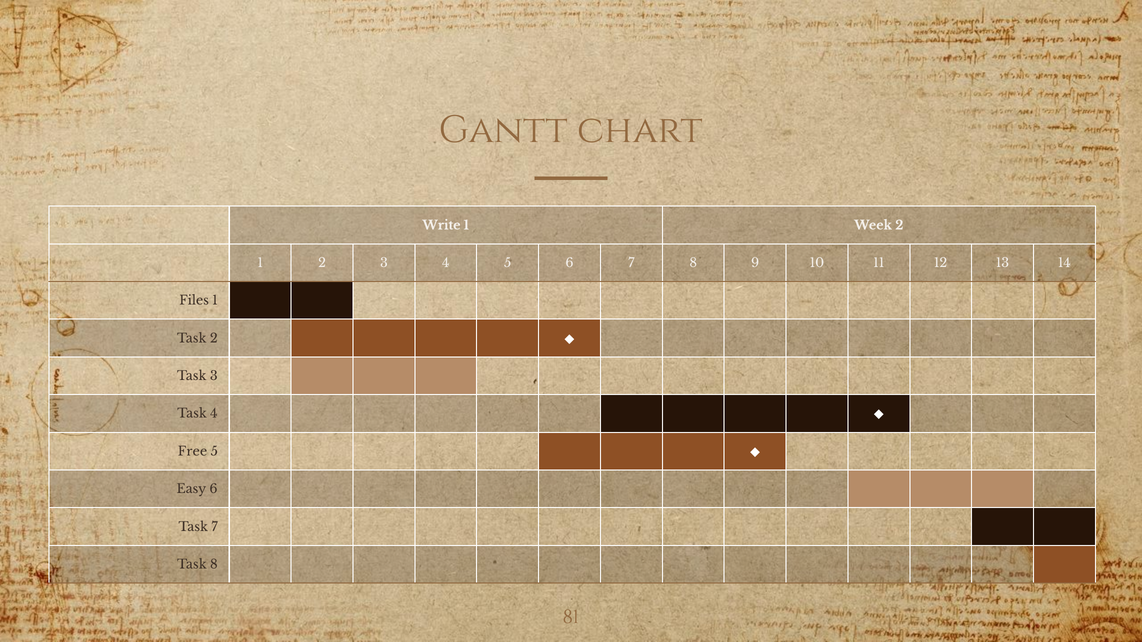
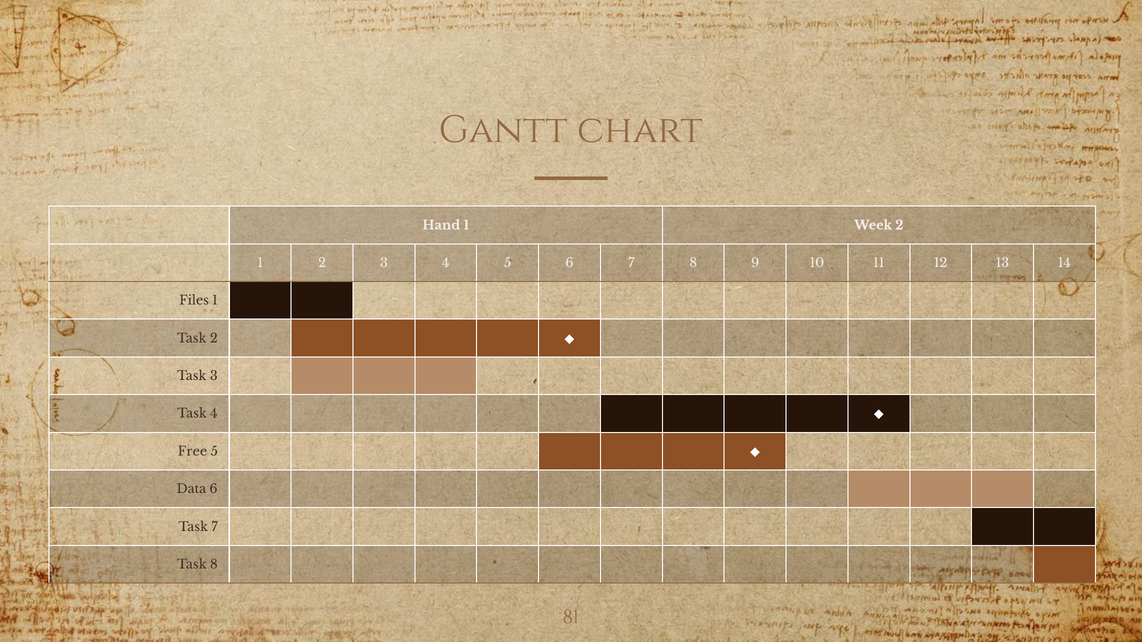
Write: Write -> Hand (441, 225)
Easy: Easy -> Data (191, 489)
